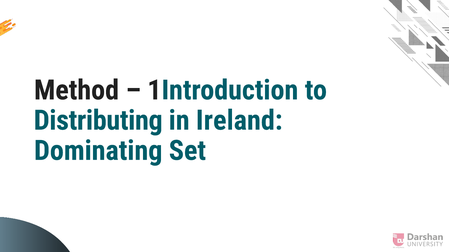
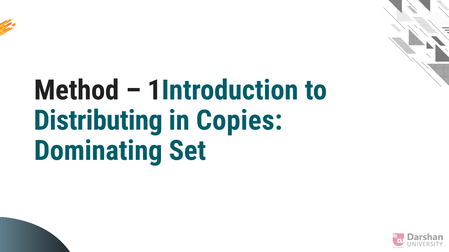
Ireland: Ireland -> Copies (239, 121)
